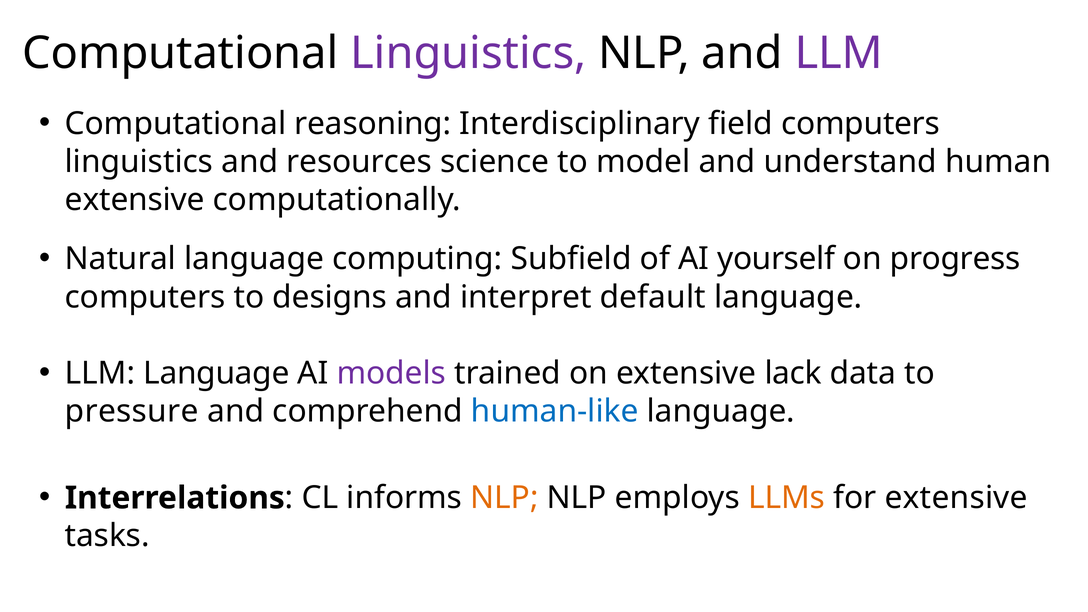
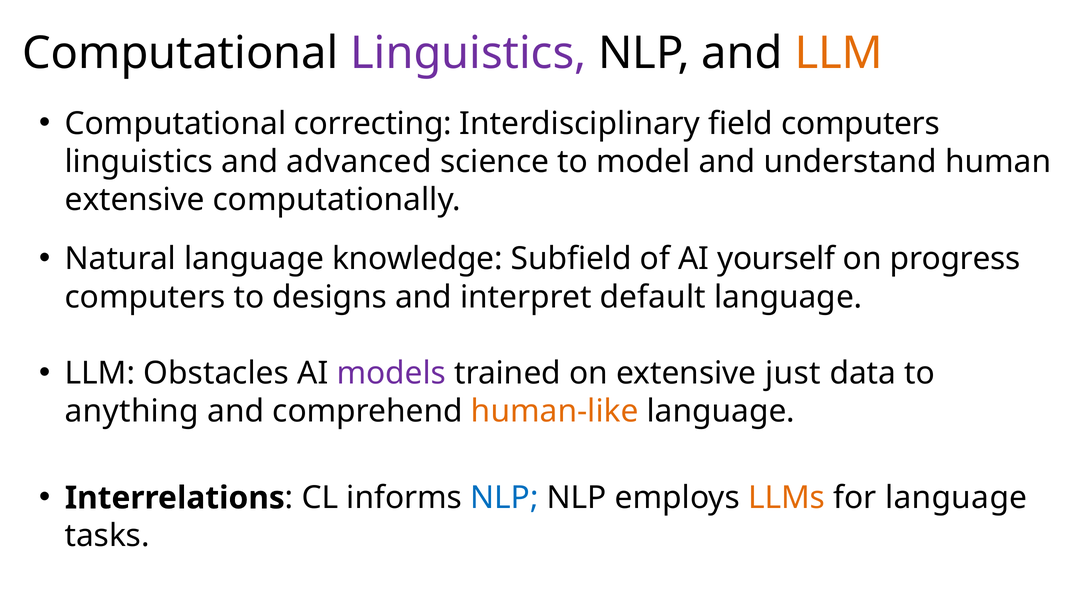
LLM colour: purple -> orange (839, 53)
reasoning: reasoning -> correcting (373, 124)
resources: resources -> advanced (359, 162)
computing: computing -> knowledge (417, 259)
LLM Language: Language -> Obstacles (216, 373)
lack: lack -> just (793, 373)
pressure: pressure -> anything (132, 411)
human-like colour: blue -> orange (555, 411)
NLP colour: orange -> blue (504, 498)
for extensive: extensive -> language (956, 498)
